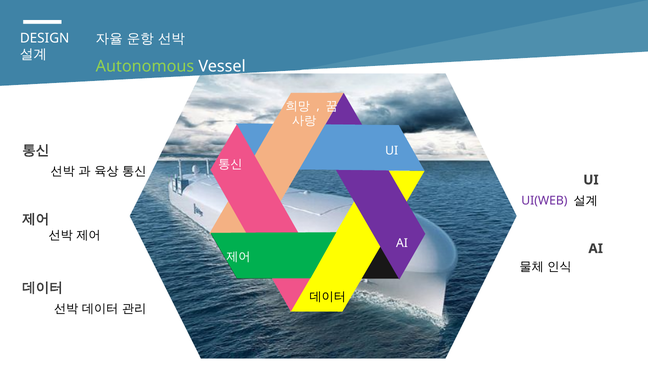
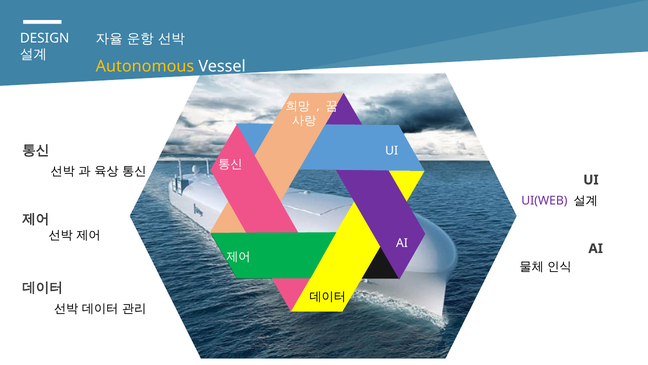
Autonomous colour: light green -> yellow (145, 66)
